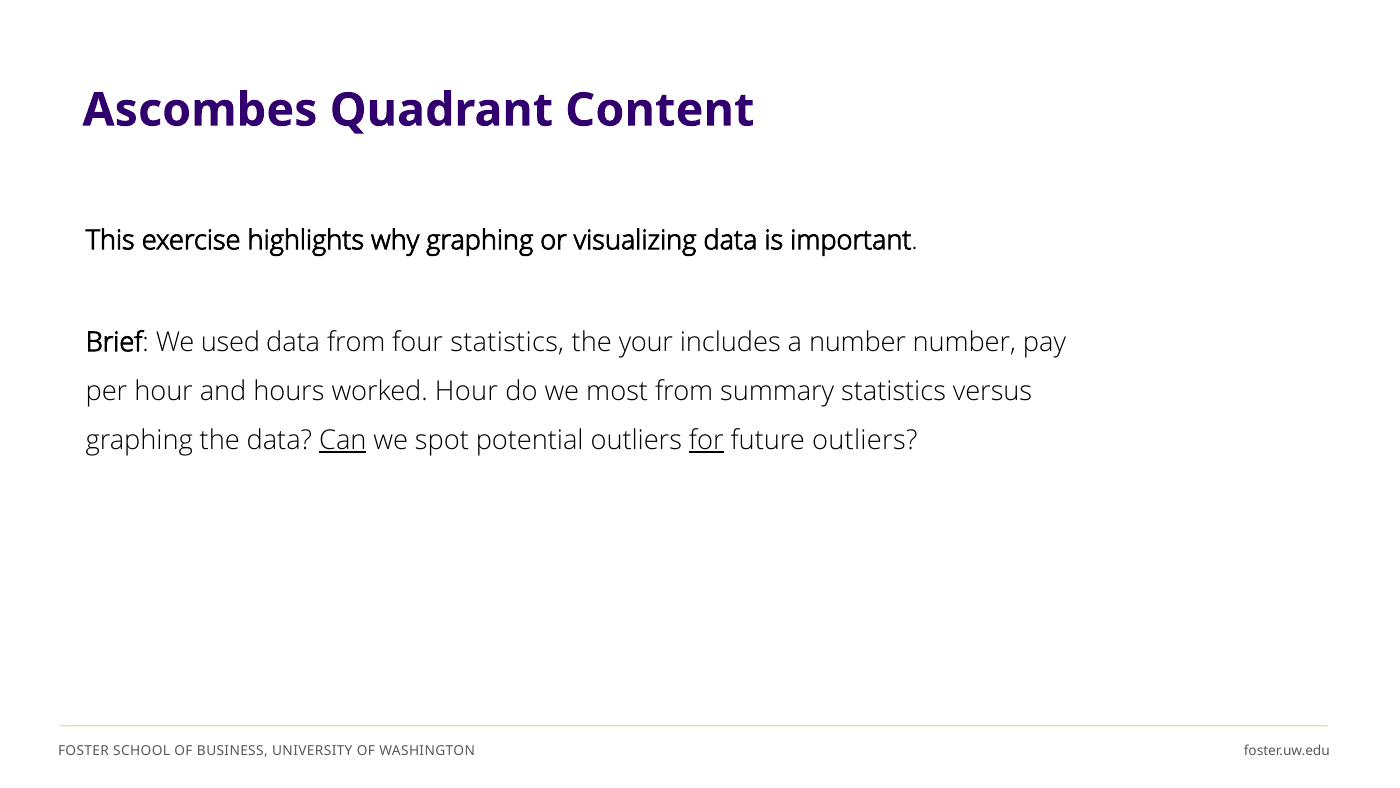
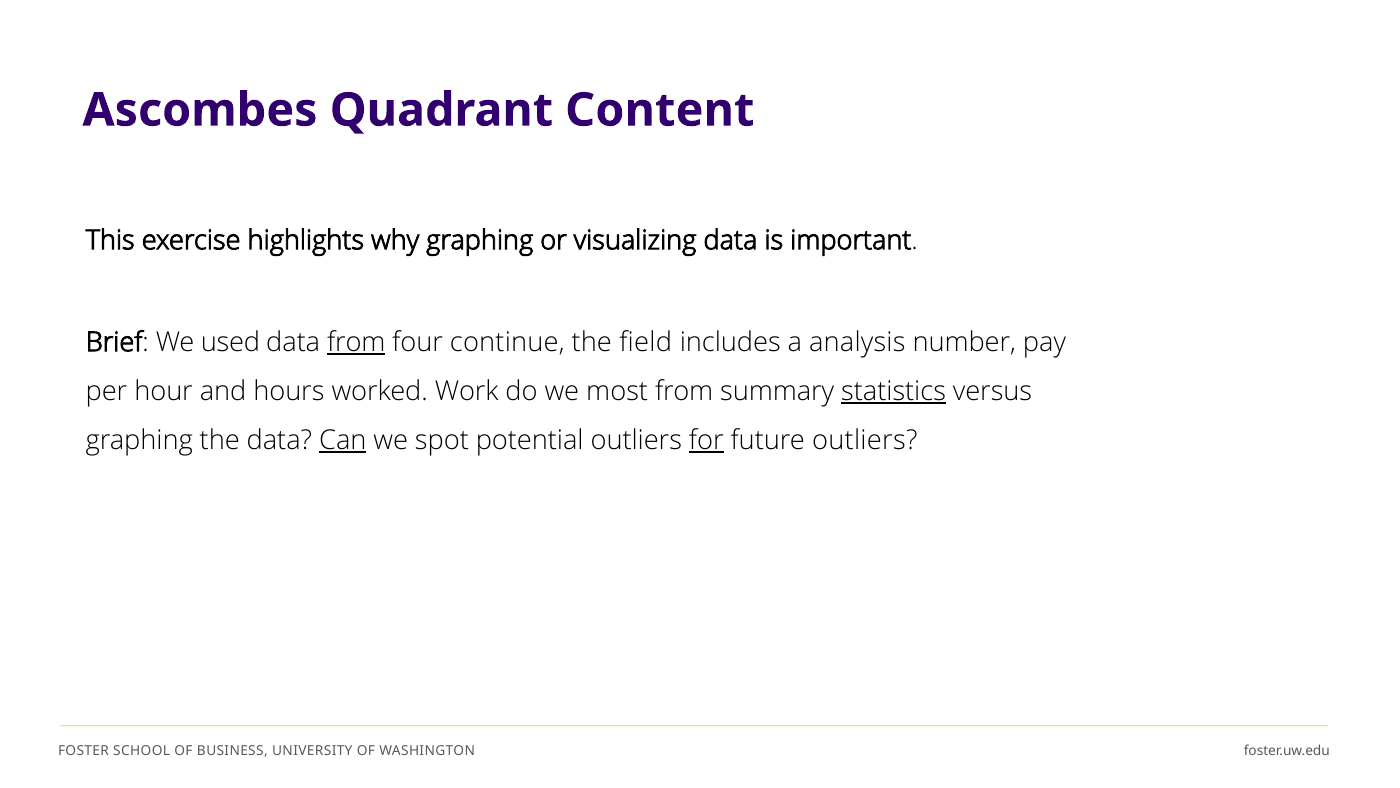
from underline: none -> present (356, 342)
four statistics: statistics -> continue (507, 342)
your: your -> field (646, 342)
a number: number -> analysis (857, 342)
worked Hour: Hour -> Work (467, 391)
statistics underline: none -> present (894, 391)
